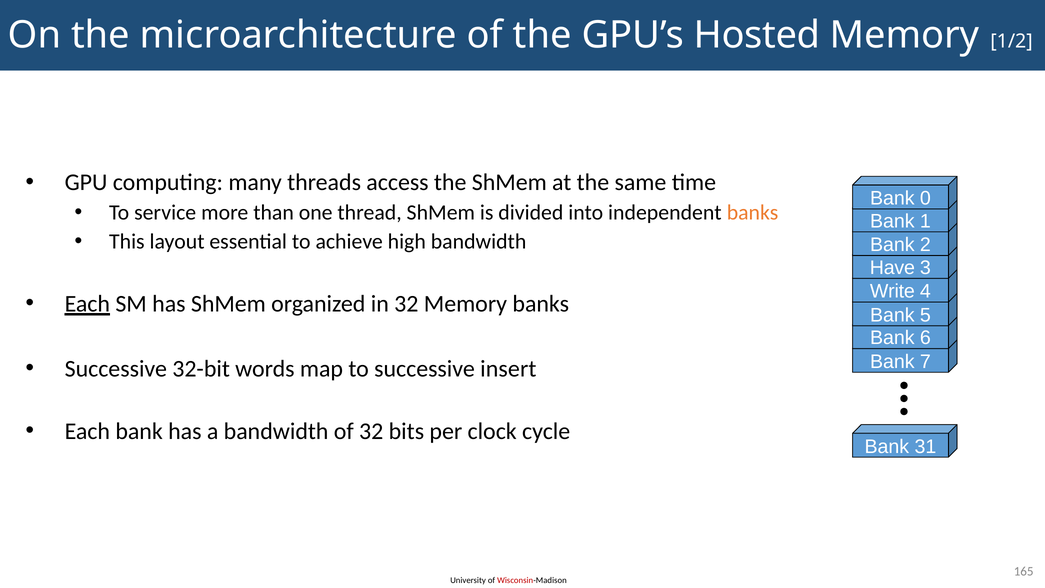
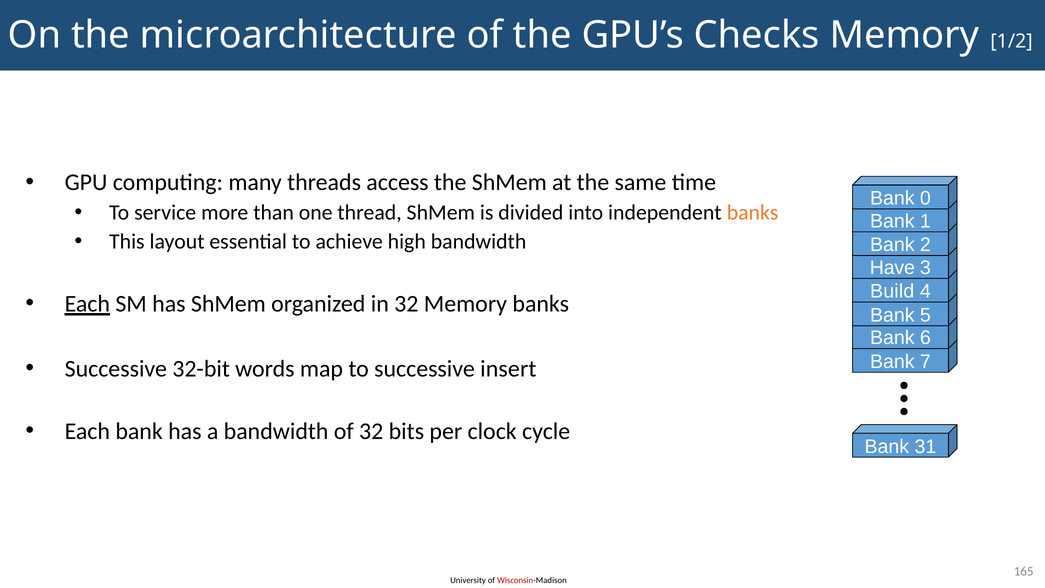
Hosted: Hosted -> Checks (757, 35)
Write: Write -> Build (892, 291)
